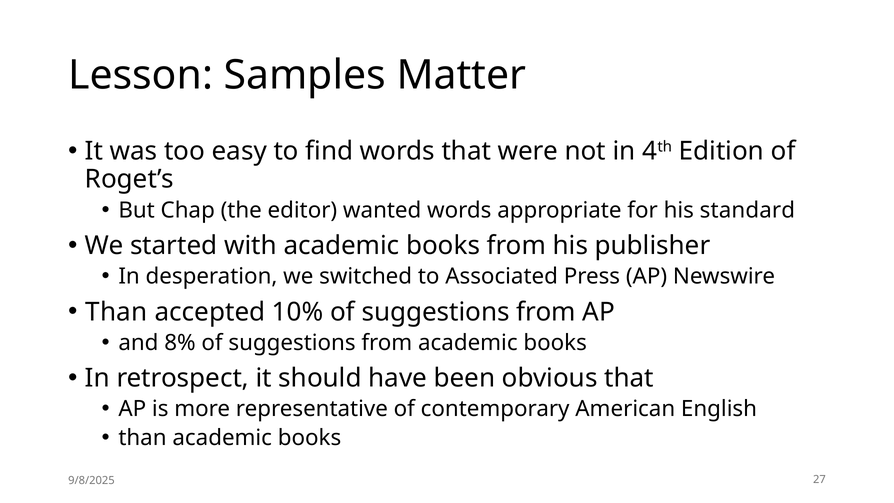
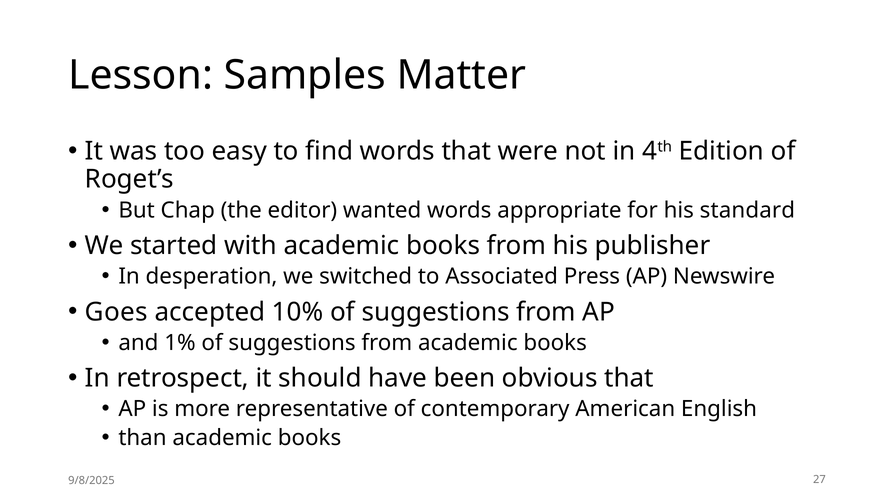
Than: Than -> Goes (116, 312)
8%: 8% -> 1% (180, 343)
